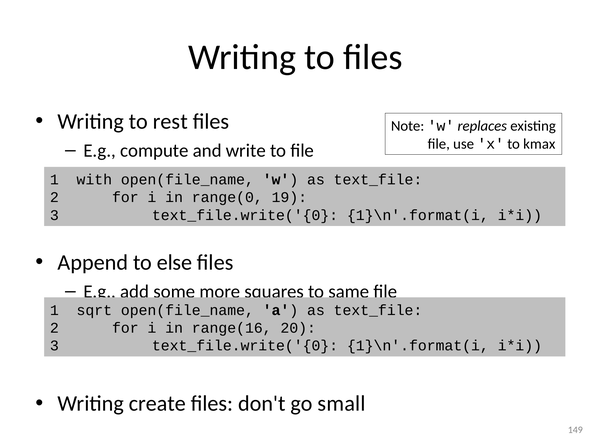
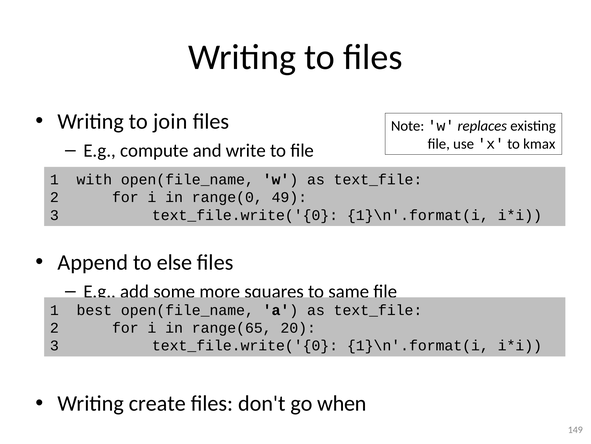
rest: rest -> join (170, 121)
19: 19 -> 49 (289, 197)
sqrt: sqrt -> best (94, 310)
range(16: range(16 -> range(65 (232, 327)
small: small -> when (342, 403)
